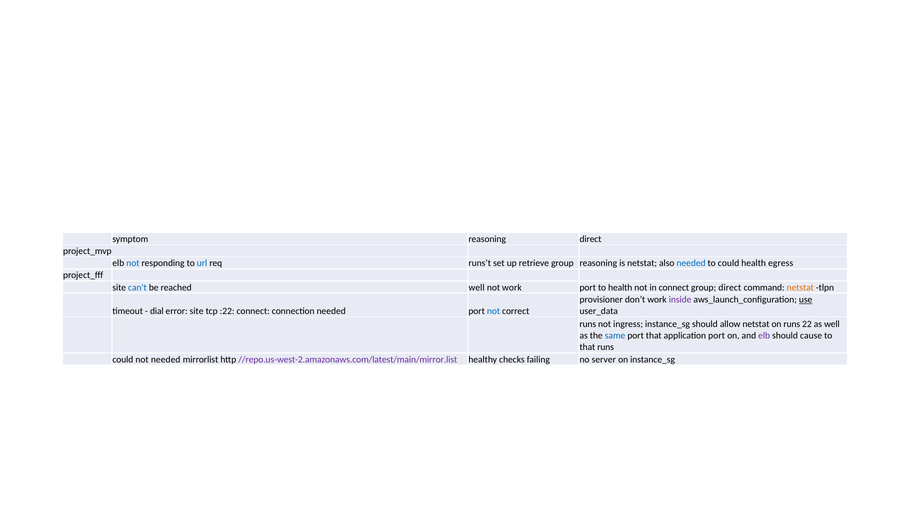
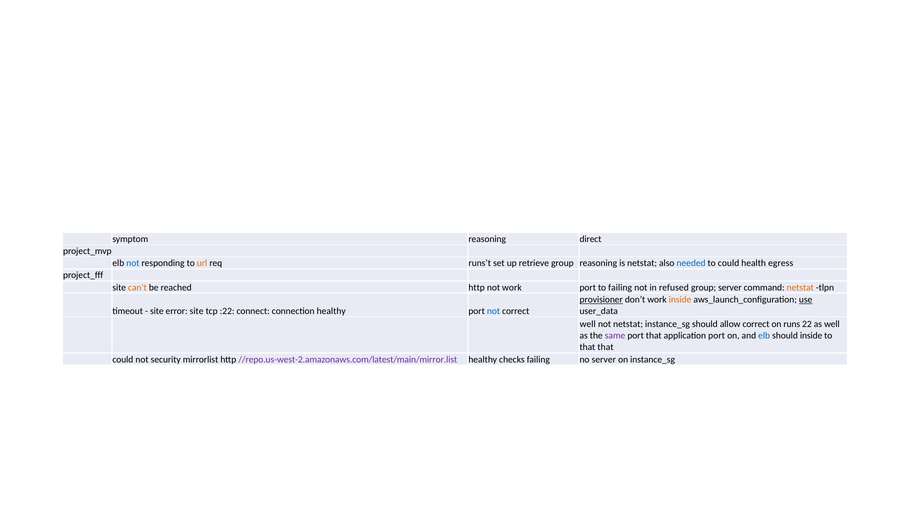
url colour: blue -> orange (202, 263)
can't colour: blue -> orange (137, 287)
reached well: well -> http (477, 287)
to health: health -> failing (620, 287)
in connect: connect -> refused (674, 287)
group direct: direct -> server (730, 287)
provisioner underline: none -> present (601, 299)
inside colour: purple -> orange (680, 299)
dial: dial -> site (157, 311)
connection needed: needed -> healthy (331, 311)
runs: runs -> well (588, 324)
not ingress: ingress -> netstat (628, 324)
allow netstat: netstat -> correct (756, 324)
same colour: blue -> purple (615, 336)
elb colour: purple -> blue (764, 336)
should cause: cause -> inside (811, 336)
that runs: runs -> that (606, 347)
not needed: needed -> security (166, 359)
